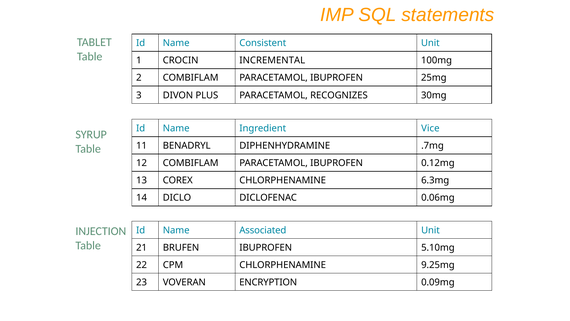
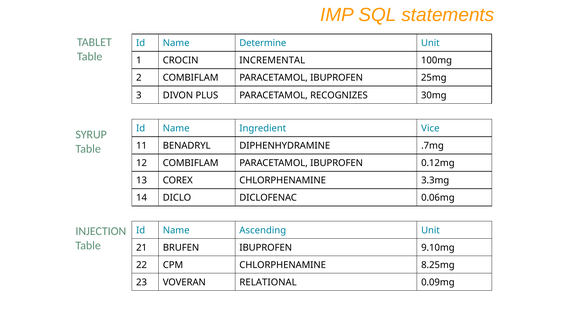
Consistent: Consistent -> Determine (263, 43)
6.3mg: 6.3mg -> 3.3mg (435, 180)
Associated: Associated -> Ascending (263, 230)
5.10mg: 5.10mg -> 9.10mg (438, 247)
9.25mg: 9.25mg -> 8.25mg (438, 265)
ENCRYPTION: ENCRYPTION -> RELATIONAL (268, 282)
